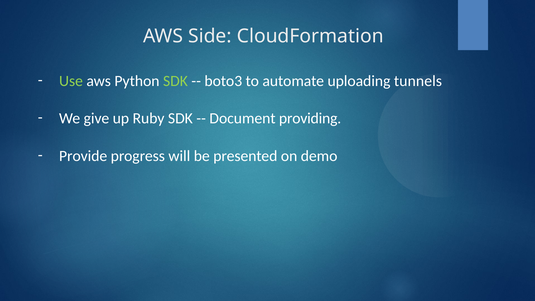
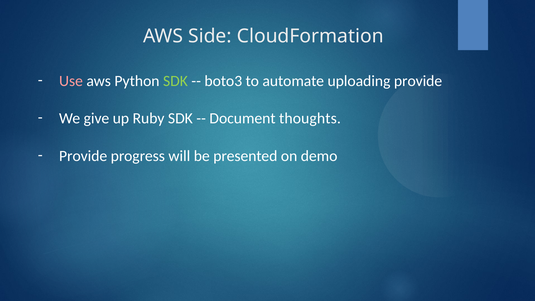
Use colour: light green -> pink (71, 81)
uploading tunnels: tunnels -> provide (418, 81)
providing: providing -> thoughts (310, 118)
